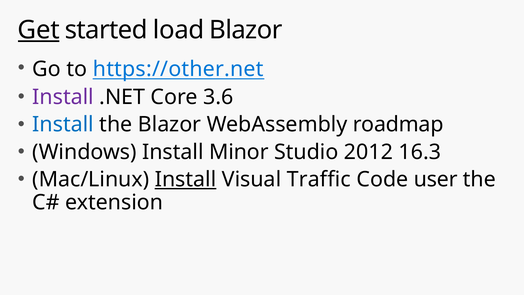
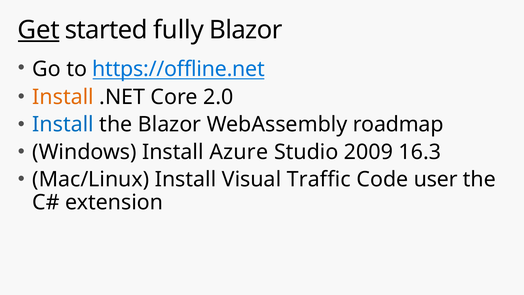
load: load -> fully (179, 30)
https://other.net: https://other.net -> https://offline.net (179, 69)
Install colour: purple -> orange (63, 97)
3.6: 3.6 -> 2.0 (218, 97)
Minor: Minor -> Azure (239, 152)
2012: 2012 -> 2009 (368, 152)
Install underline: present -> none (186, 179)
